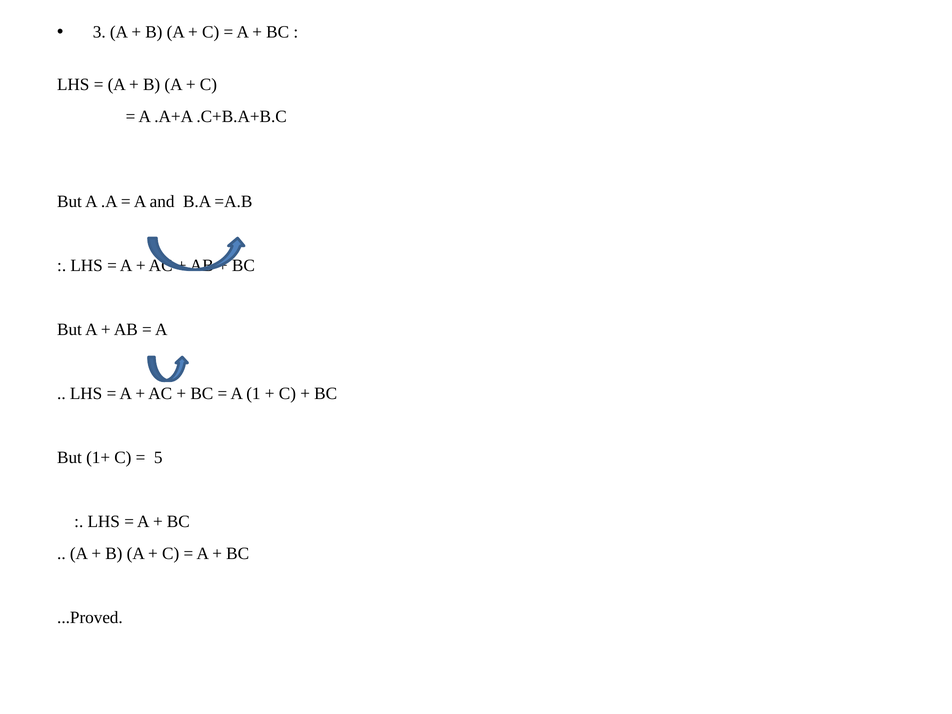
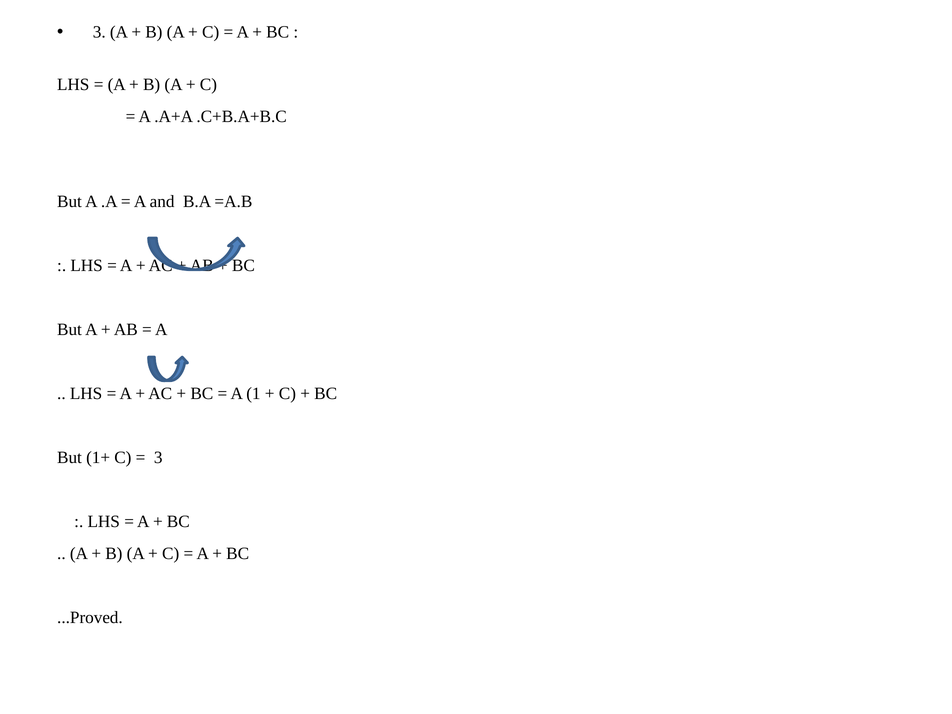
5: 5 -> 3 (158, 458)
